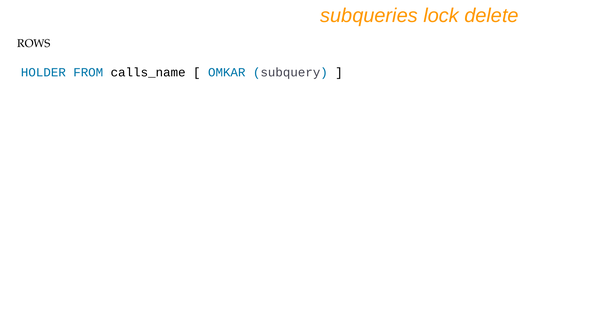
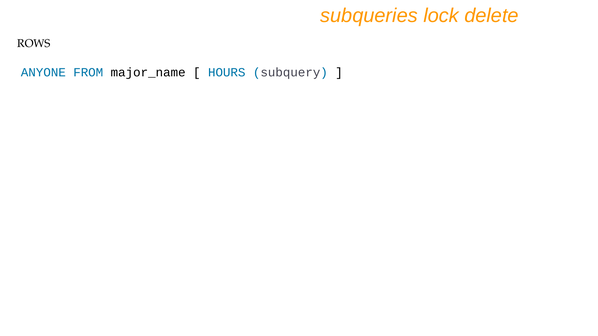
HOLDER: HOLDER -> ANYONE (43, 72)
calls_name: calls_name -> major_name (148, 72)
OMKAR: OMKAR -> HOURS (227, 72)
